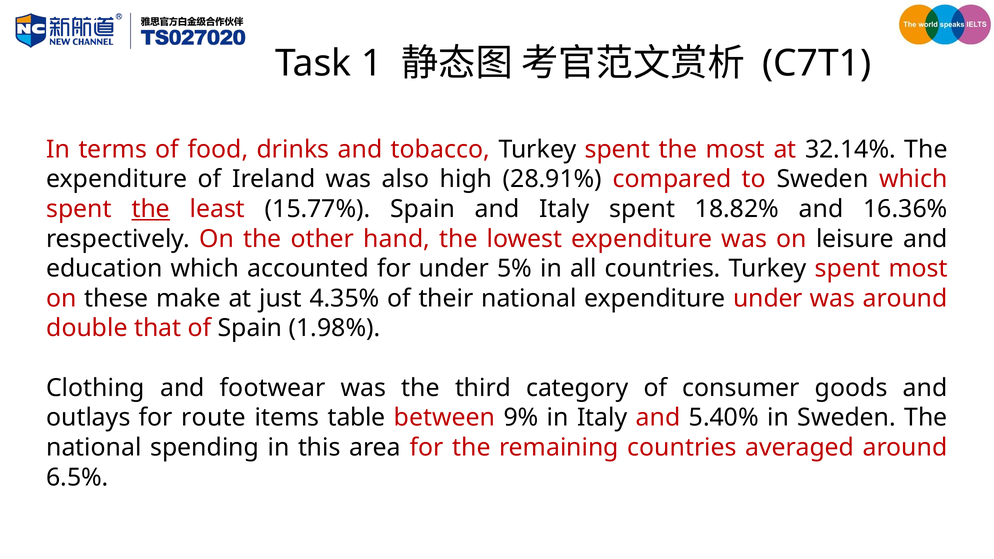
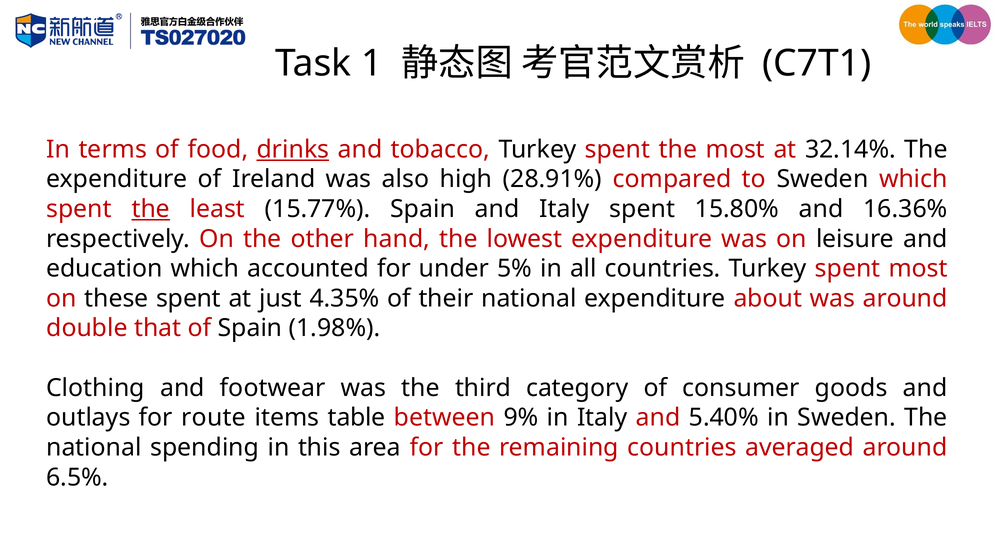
drinks underline: none -> present (293, 149)
18.82%: 18.82% -> 15.80% (737, 209)
these make: make -> spent (189, 299)
expenditure under: under -> about (768, 299)
